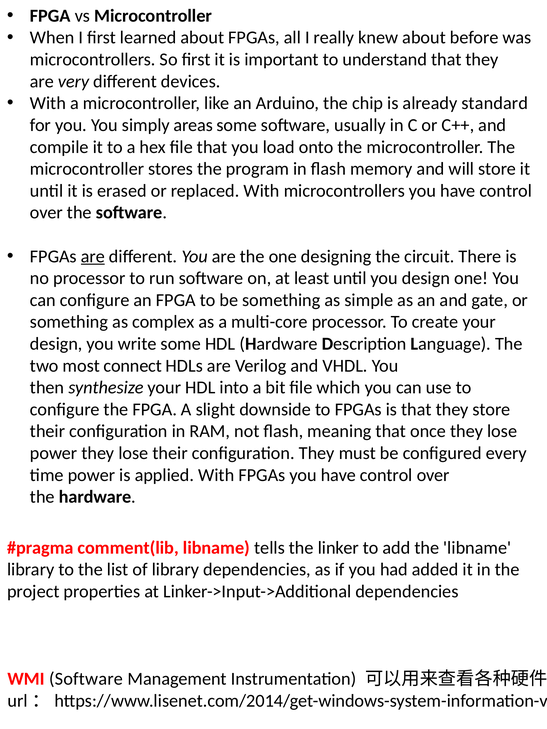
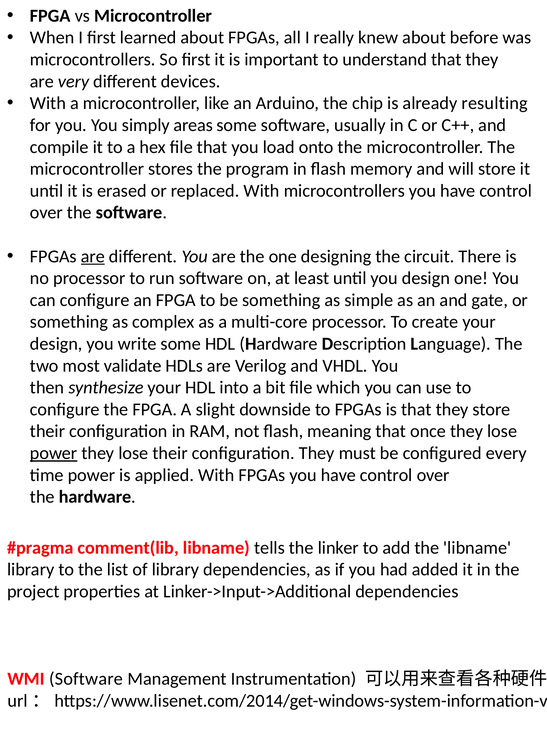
standard: standard -> resulting (495, 103)
connect: connect -> validate (133, 366)
power underline: none -> present (54, 453)
